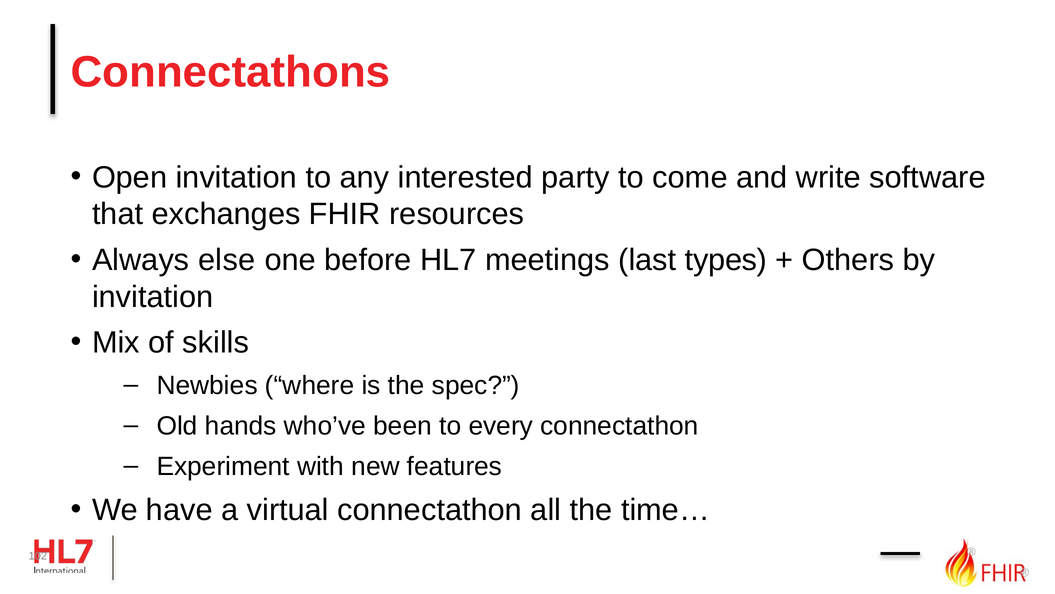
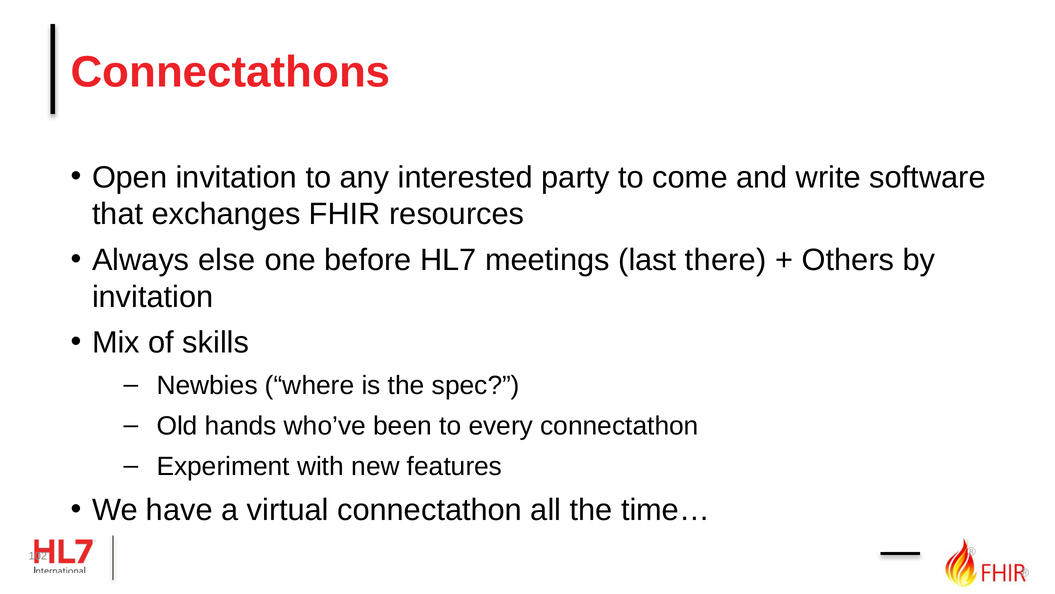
types: types -> there (726, 260)
